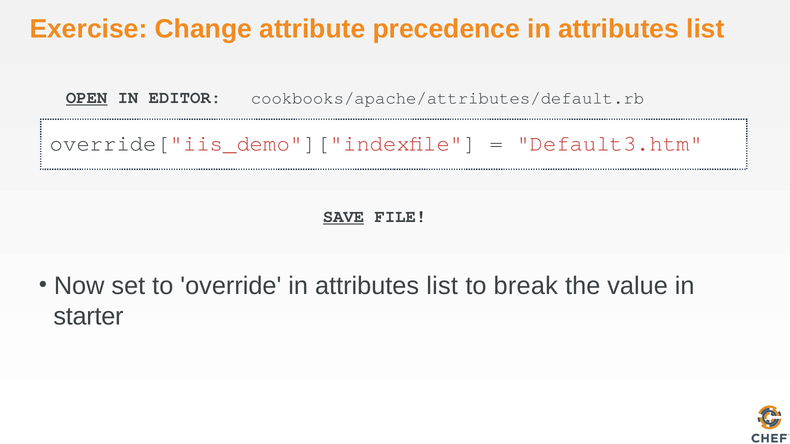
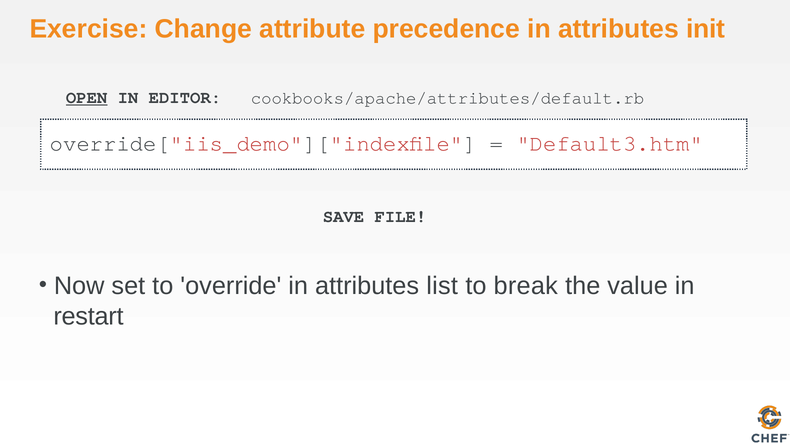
precedence in attributes list: list -> init (706, 29)
SAVE underline: present -> none (343, 217)
starter: starter -> restart (88, 316)
